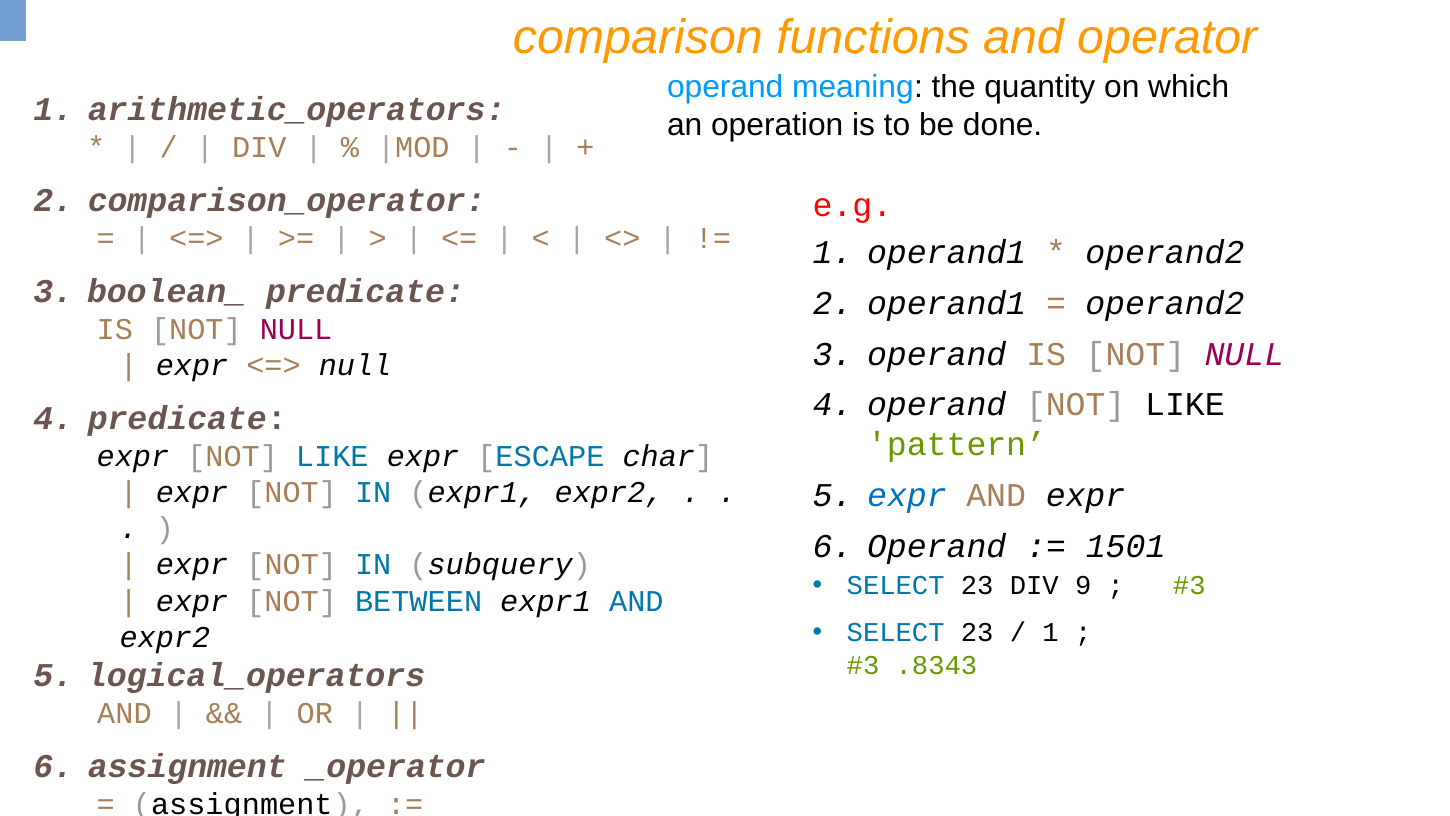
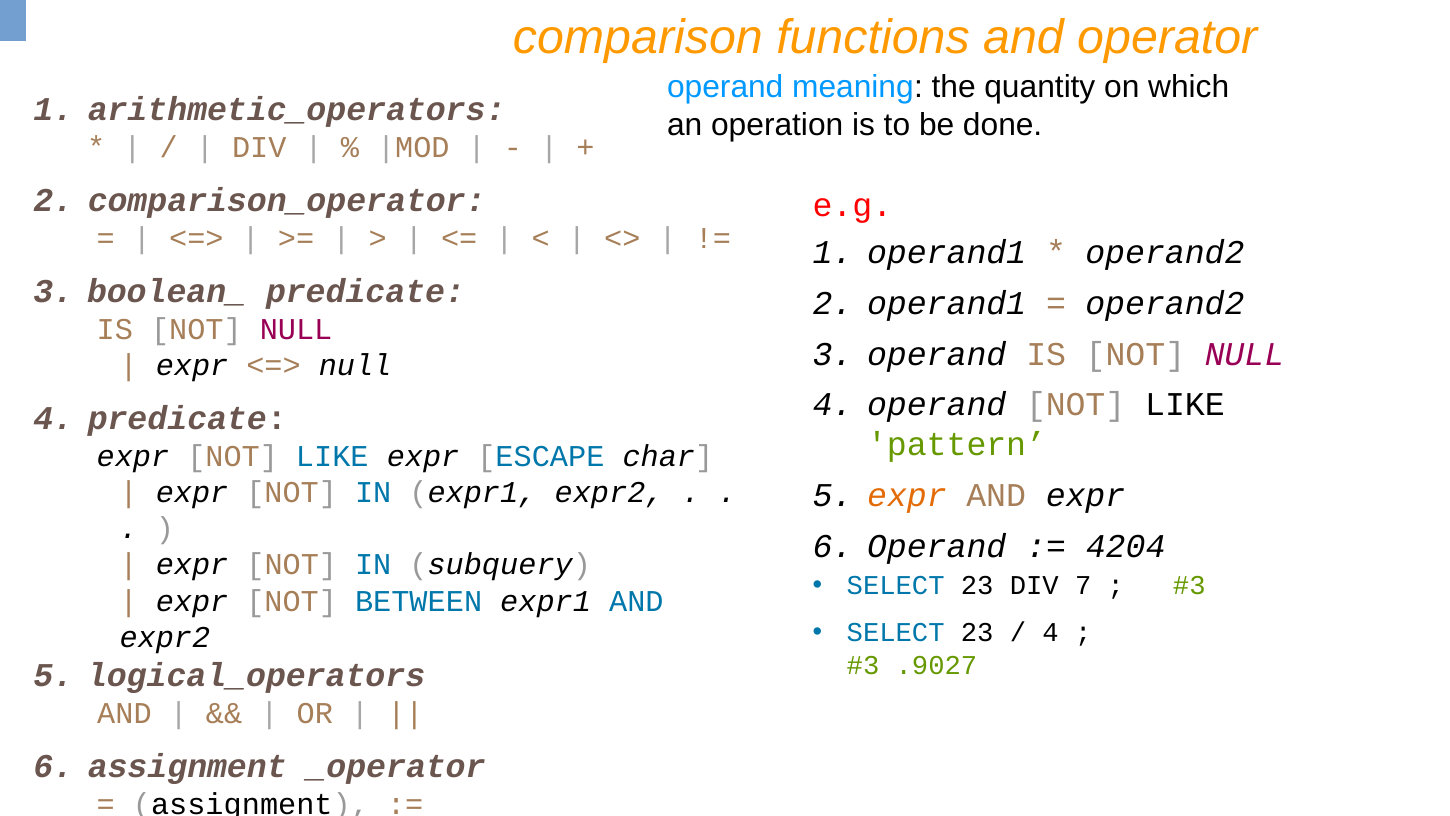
expr colour: blue -> orange (907, 495)
1501: 1501 -> 4204 (1126, 546)
9: 9 -> 7 (1083, 585)
1: 1 -> 4 (1051, 633)
.8343: .8343 -> .9027 (936, 665)
